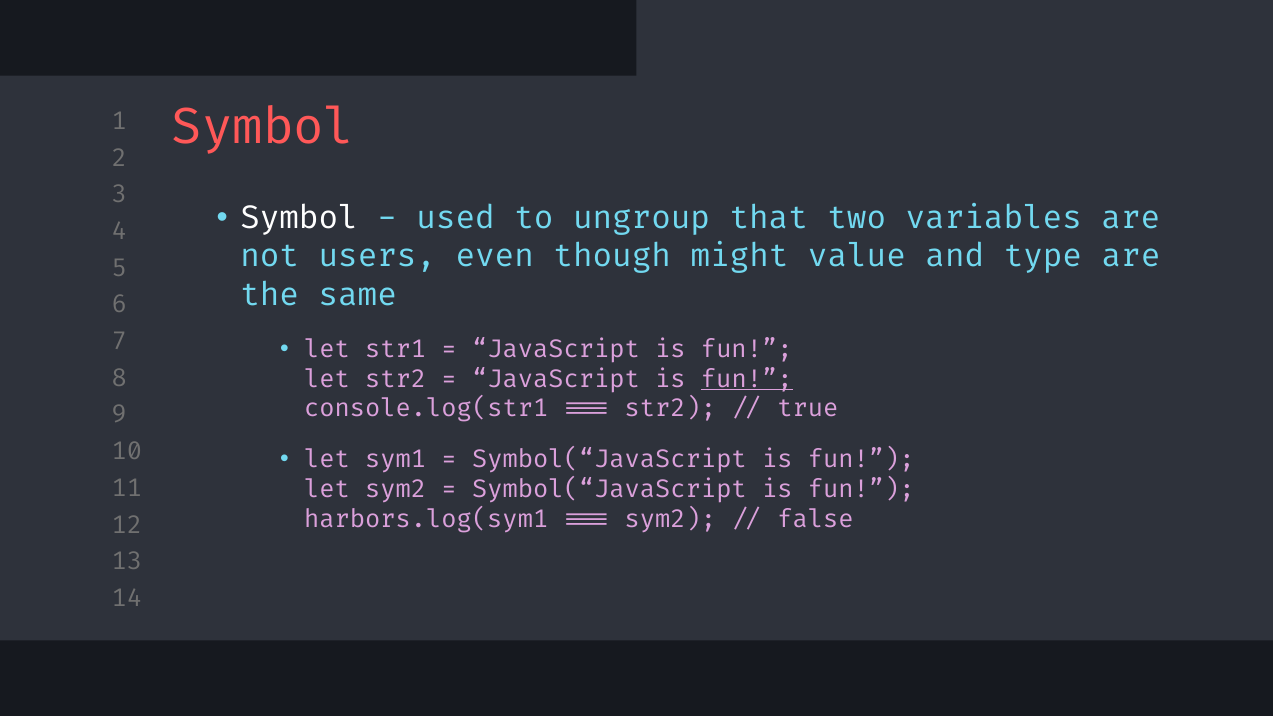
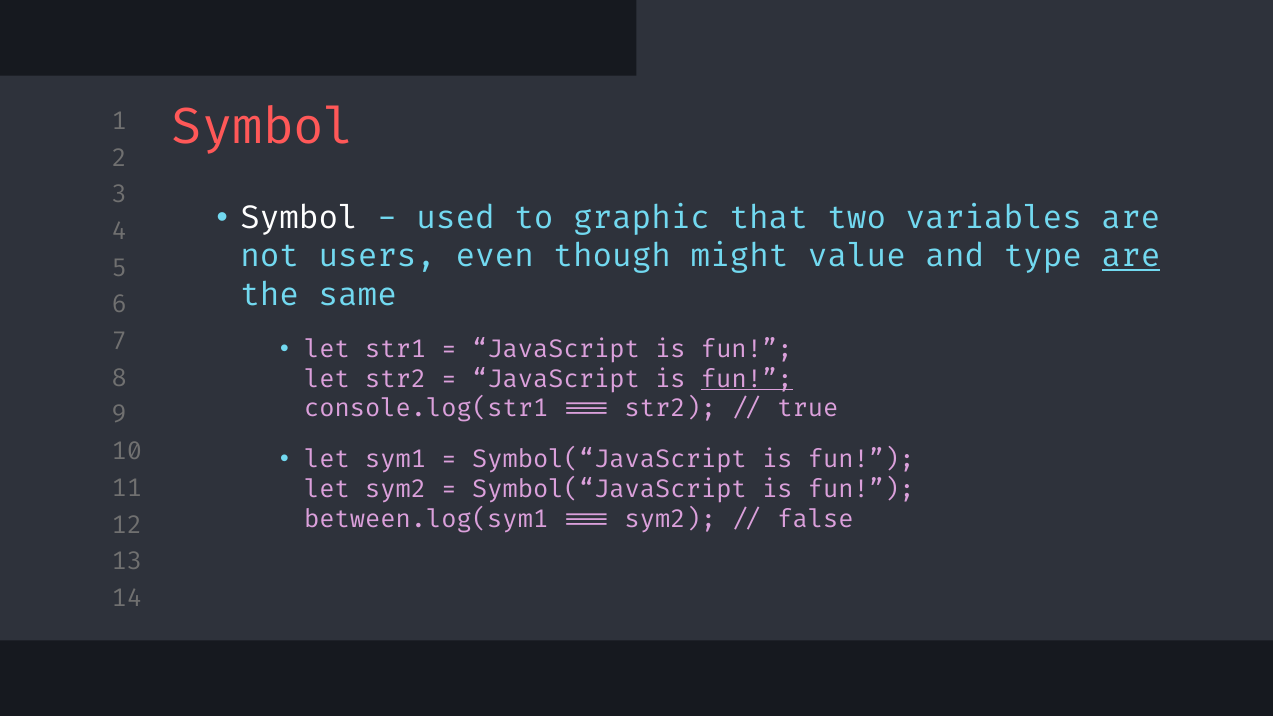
ungroup: ungroup -> graphic (642, 218)
are underline: none -> present (1131, 256)
harbors.log(sym1: harbors.log(sym1 -> between.log(sym1 (426, 519)
